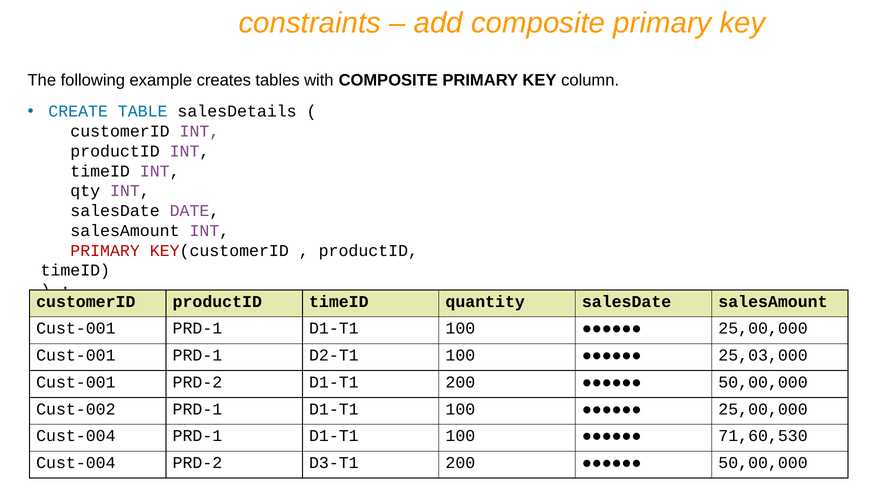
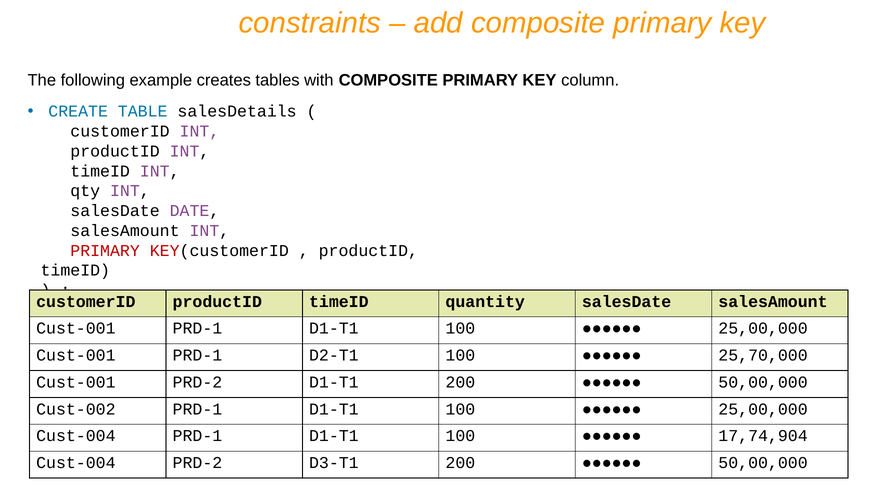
25,03,000: 25,03,000 -> 25,70,000 (763, 355)
71,60,530: 71,60,530 -> 17,74,904 (763, 436)
